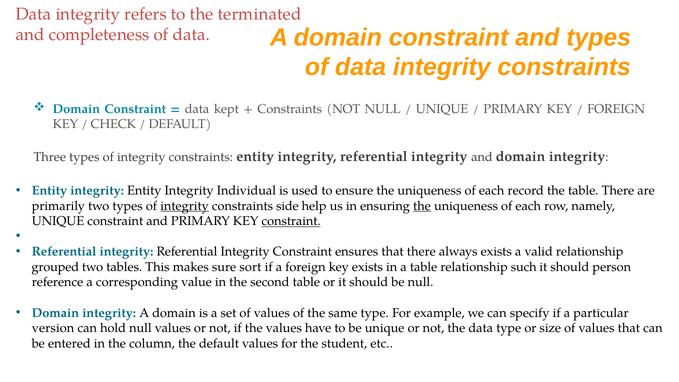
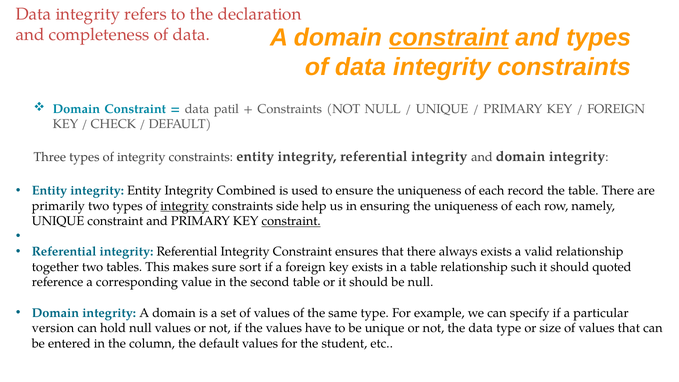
terminated: terminated -> declaration (260, 14)
constraint underline: none -> present (449, 37)
kept: kept -> patil (226, 109)
Individual: Individual -> Combined (246, 191)
the underline: present -> none (422, 206)
grouped: grouped -> together (55, 267)
person: person -> quoted (612, 267)
